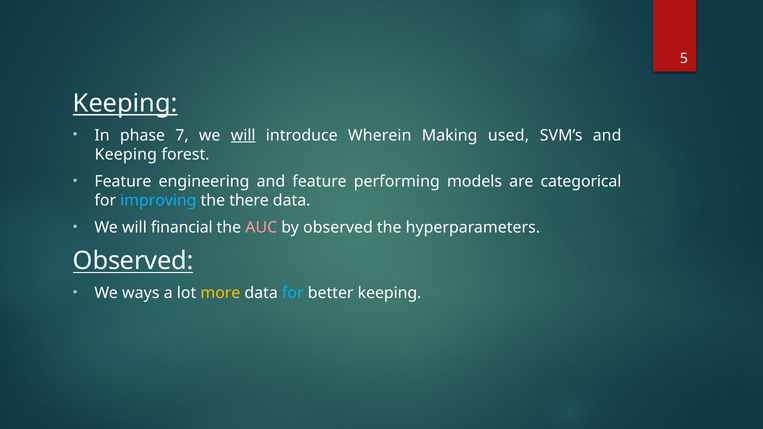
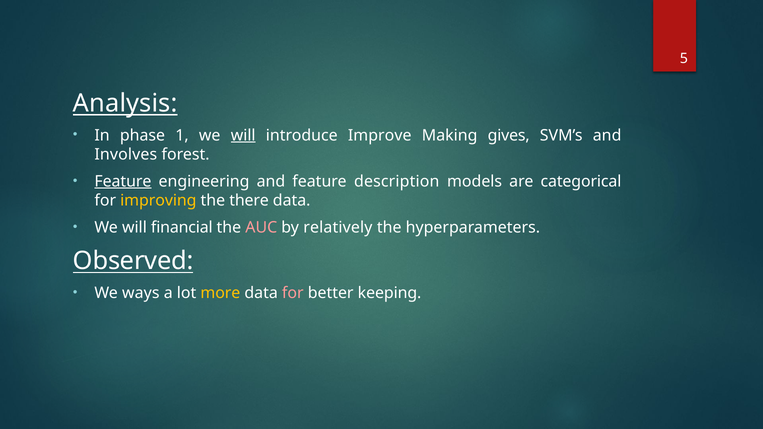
Keeping: Keeping -> Analysis (125, 103)
7: 7 -> 1 (182, 135)
Wherein: Wherein -> Improve (380, 135)
used: used -> gives (509, 135)
Keeping: Keeping -> Involves (126, 154)
Feature underline: none -> present (123, 181)
performing: performing -> description (397, 181)
improving colour: light blue -> yellow (158, 201)
by observed: observed -> relatively (338, 228)
for colour: light blue -> pink (293, 293)
